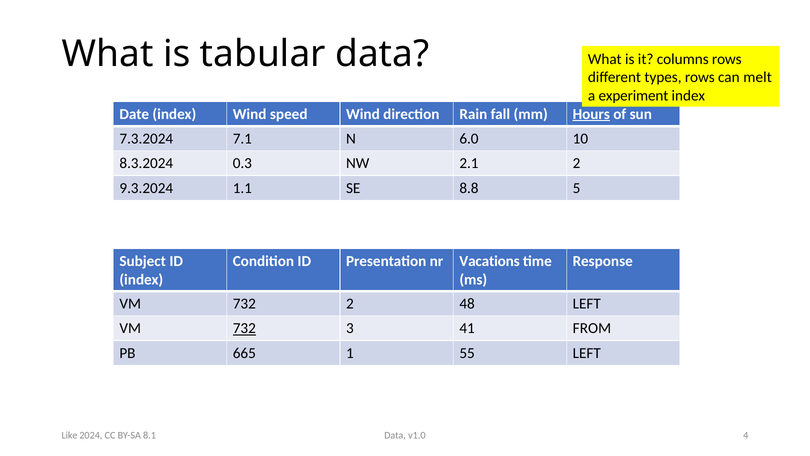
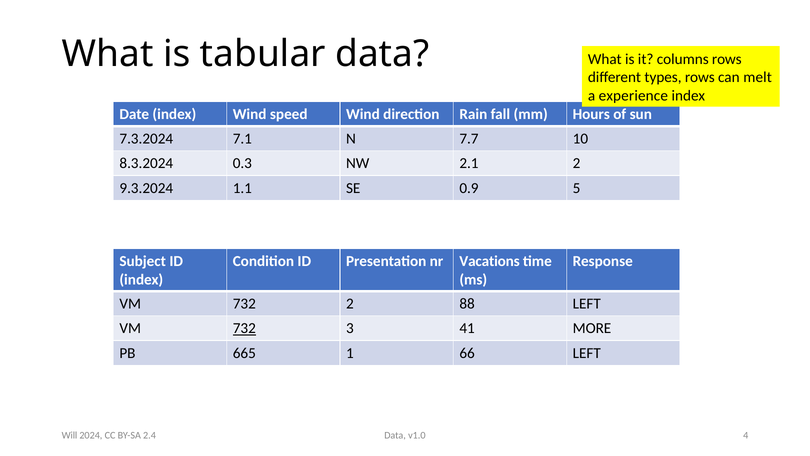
experiment: experiment -> experience (633, 96)
Hours underline: present -> none (591, 114)
6.0: 6.0 -> 7.7 (469, 139)
8.8: 8.8 -> 0.9 (469, 188)
48: 48 -> 88 (467, 303)
FROM: FROM -> MORE (592, 328)
55: 55 -> 66 (467, 353)
Like: Like -> Will (69, 435)
8.1: 8.1 -> 2.4 (150, 435)
